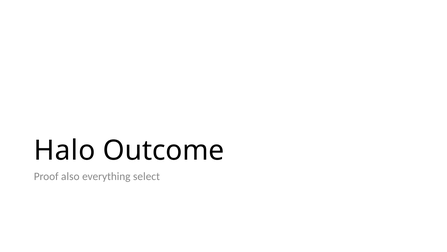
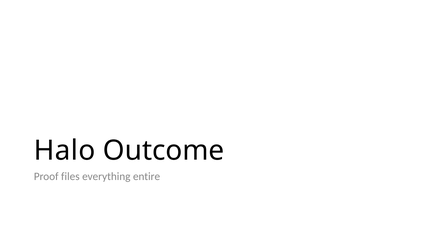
also: also -> files (70, 176)
select: select -> entire (147, 176)
